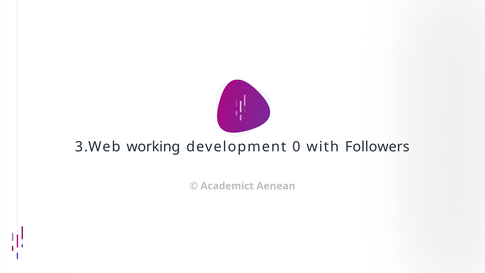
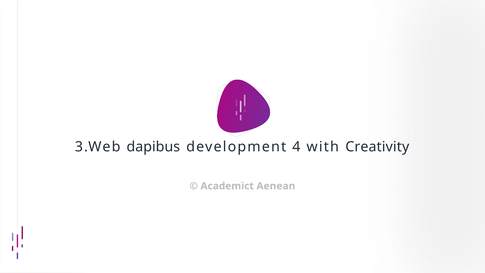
working: working -> dapibus (153, 147)
0: 0 -> 4 (296, 147)
Followers: Followers -> Creativity (377, 147)
